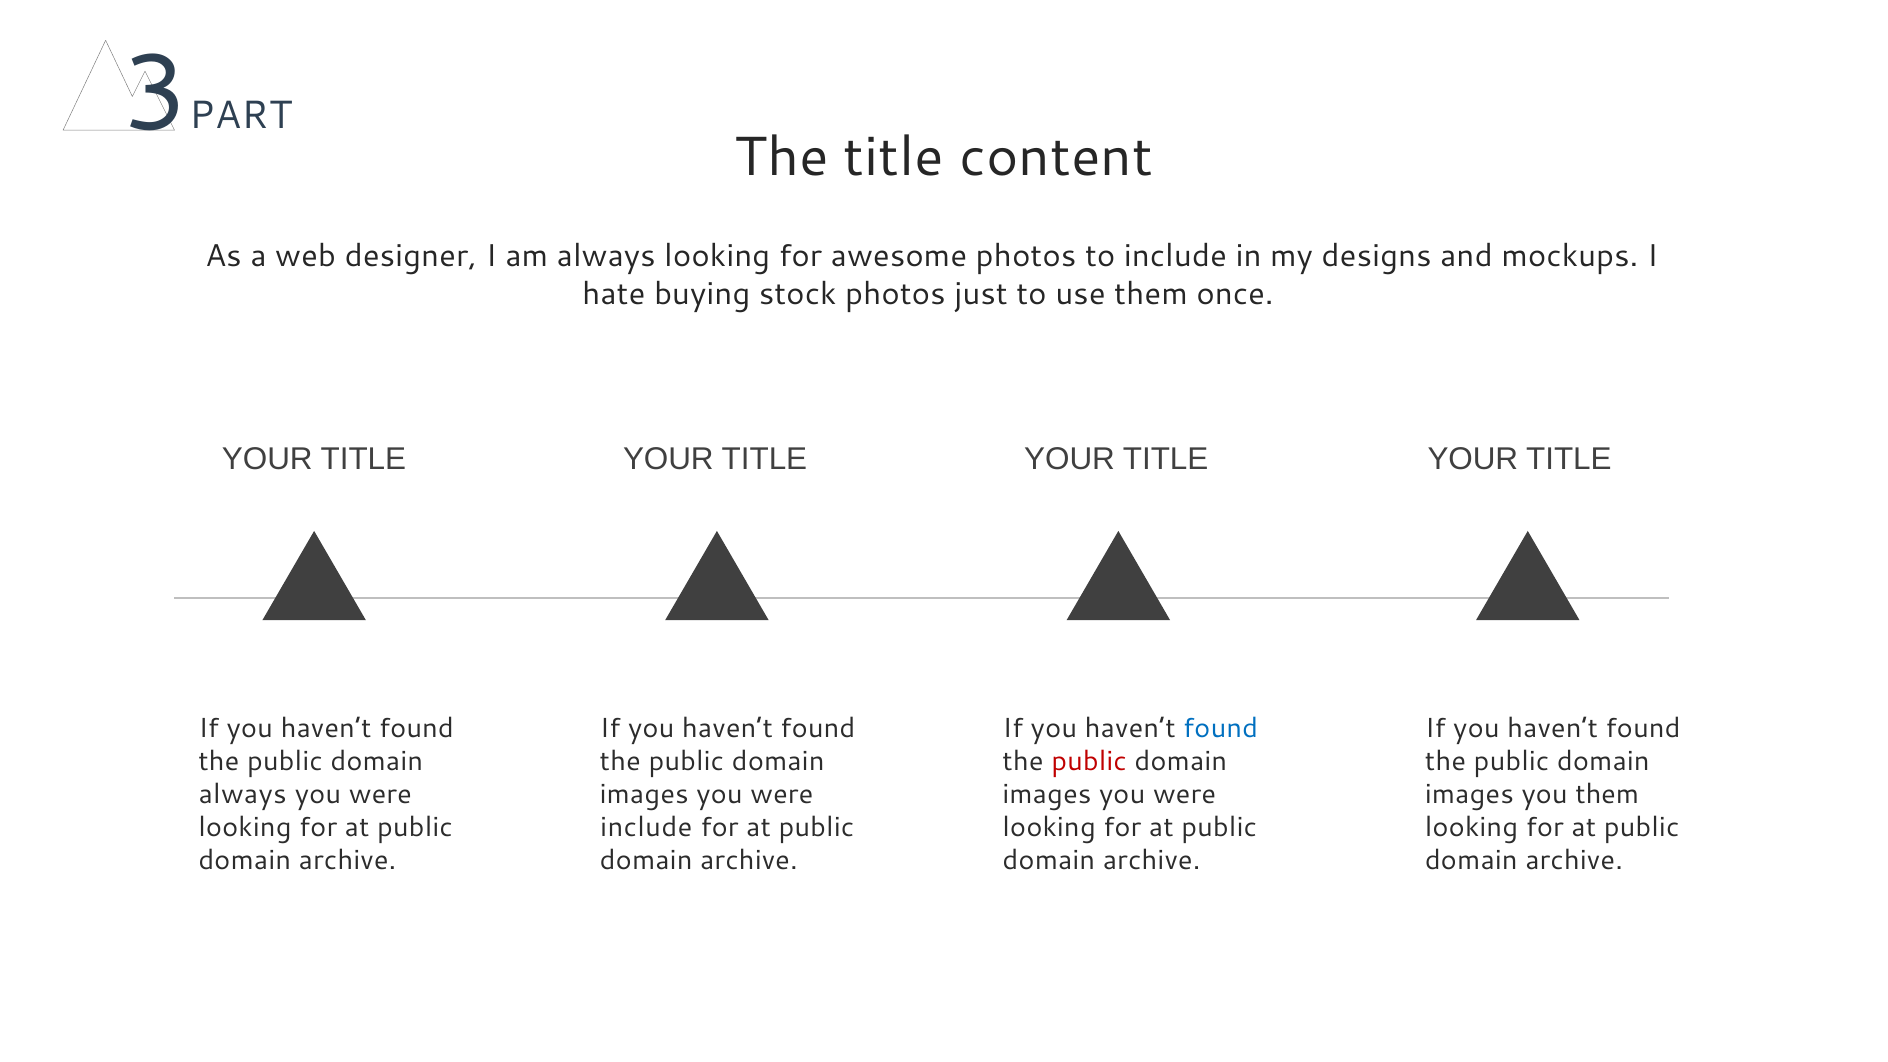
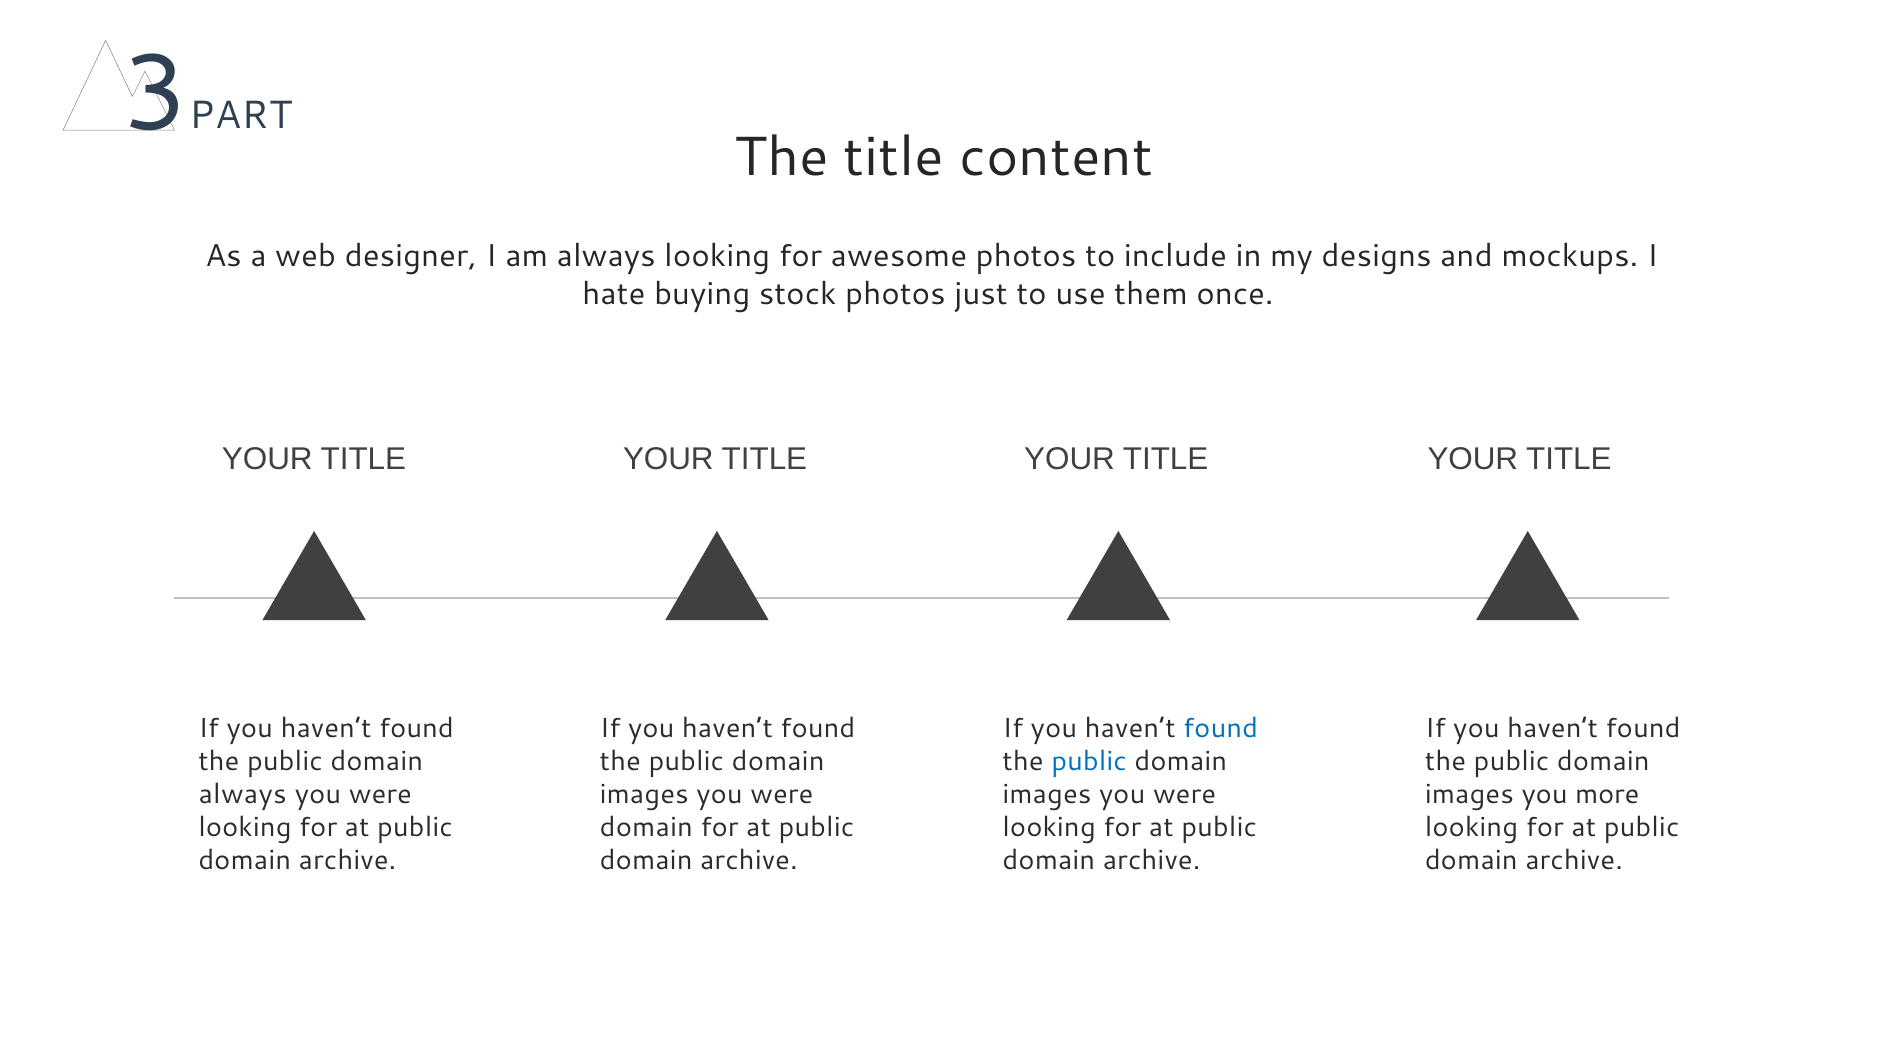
public colour: red -> blue (1089, 761)
you them: them -> more (1607, 794)
include: include -> domain (646, 827)
